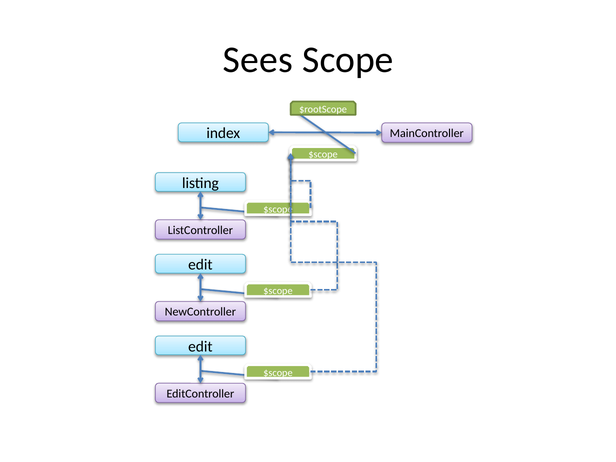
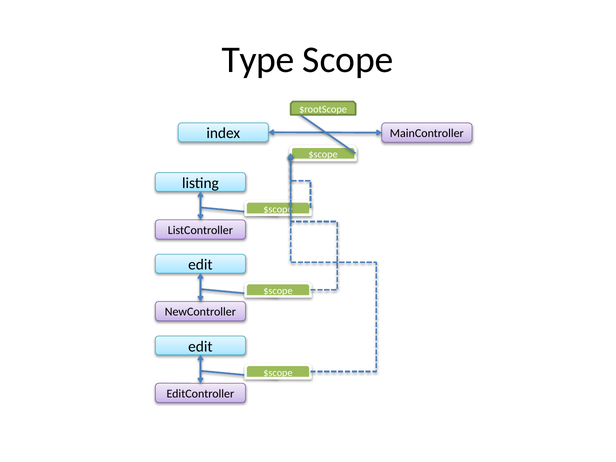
Sees: Sees -> Type (258, 60)
